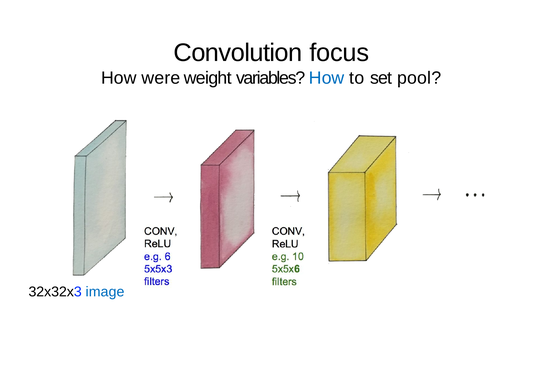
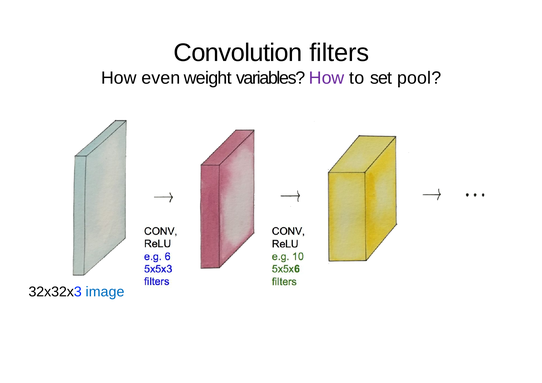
focus: focus -> filters (339, 53)
were: were -> even (161, 78)
How colour: blue -> purple (327, 78)
